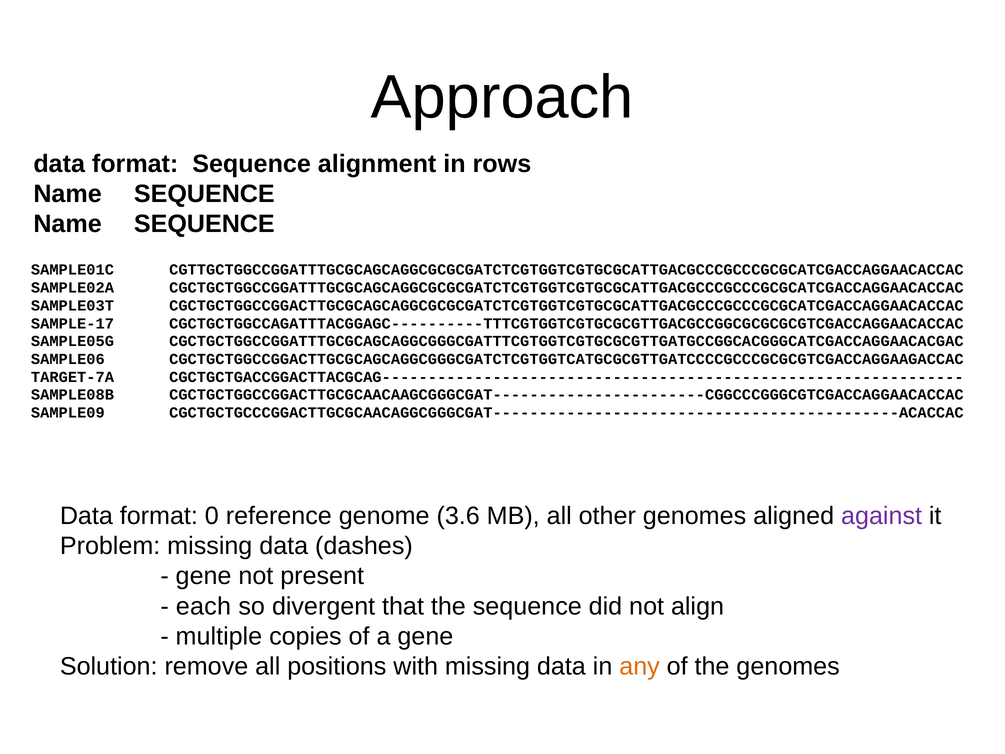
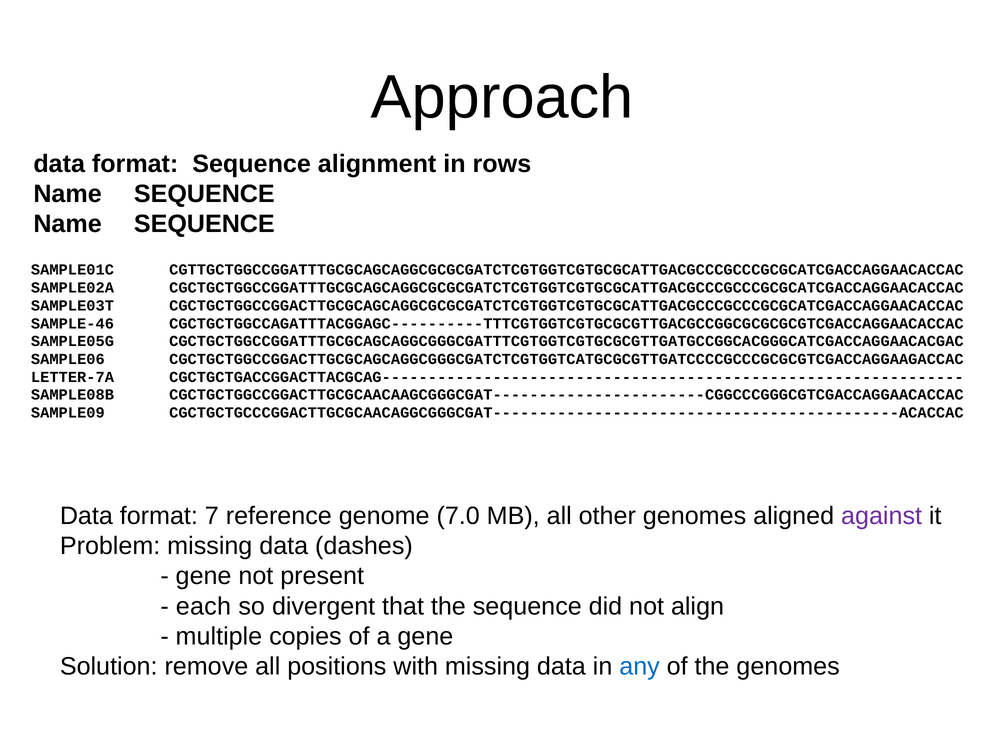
SAMPLE-17: SAMPLE-17 -> SAMPLE-46 (72, 323)
TARGET-7A: TARGET-7A -> LETTER-7A (72, 377)
0: 0 -> 7 (212, 516)
3.6: 3.6 -> 7.0 (458, 516)
any colour: orange -> blue (640, 666)
